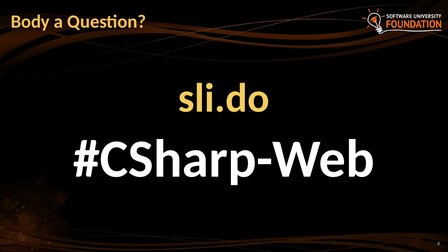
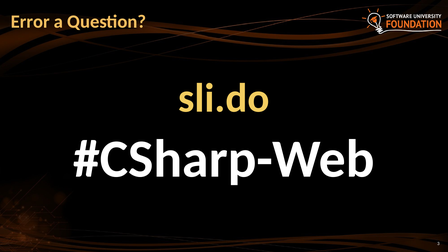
Body: Body -> Error (30, 22)
